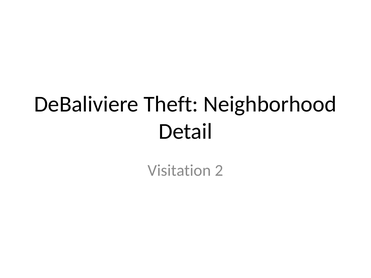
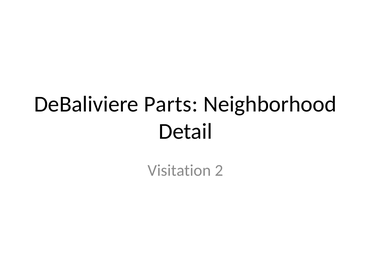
Theft: Theft -> Parts (171, 104)
